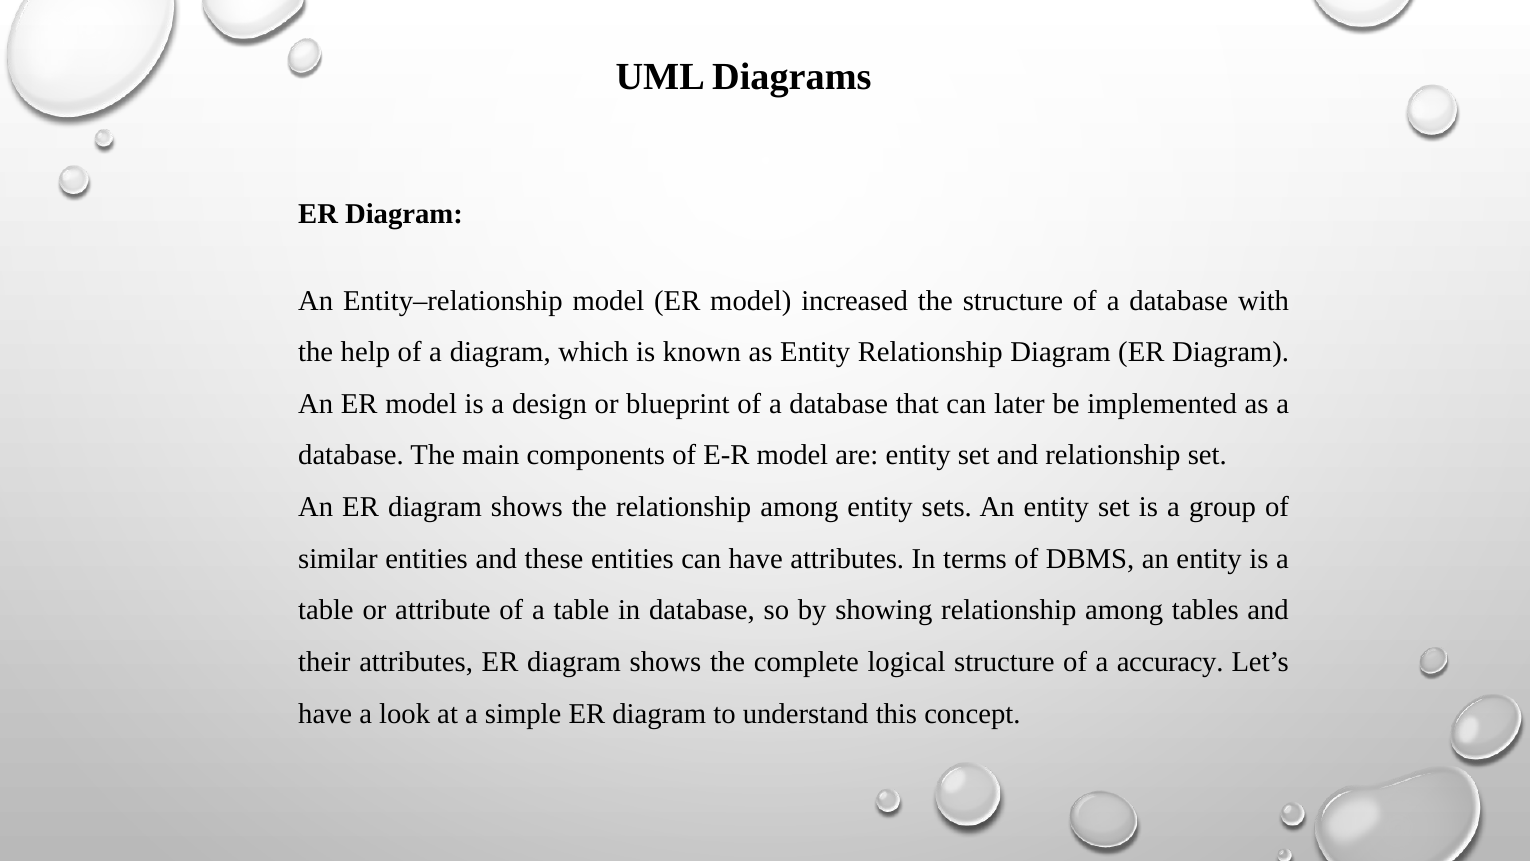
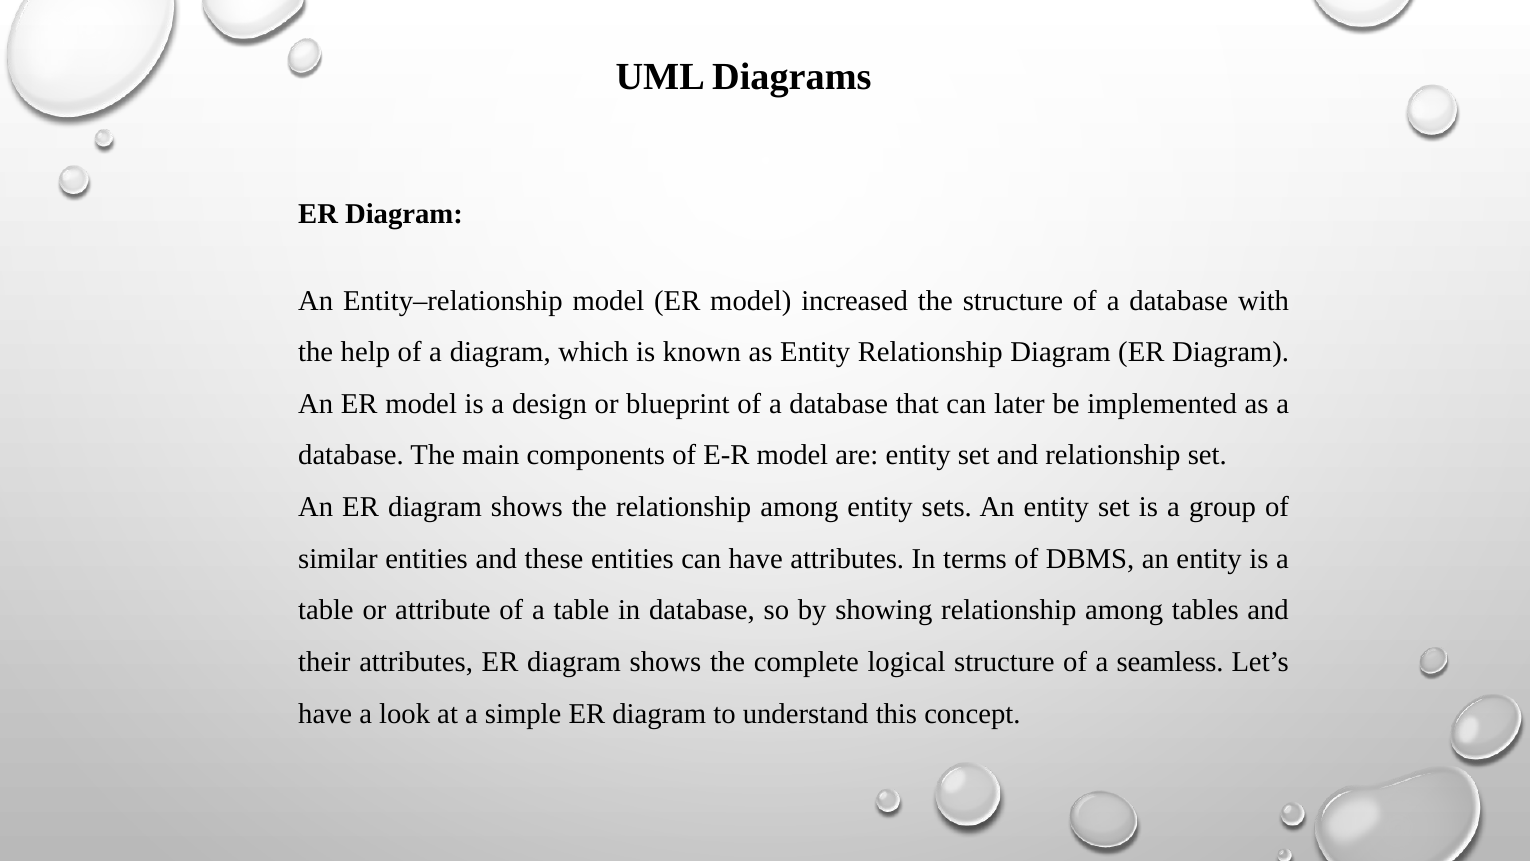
accuracy: accuracy -> seamless (1170, 662)
